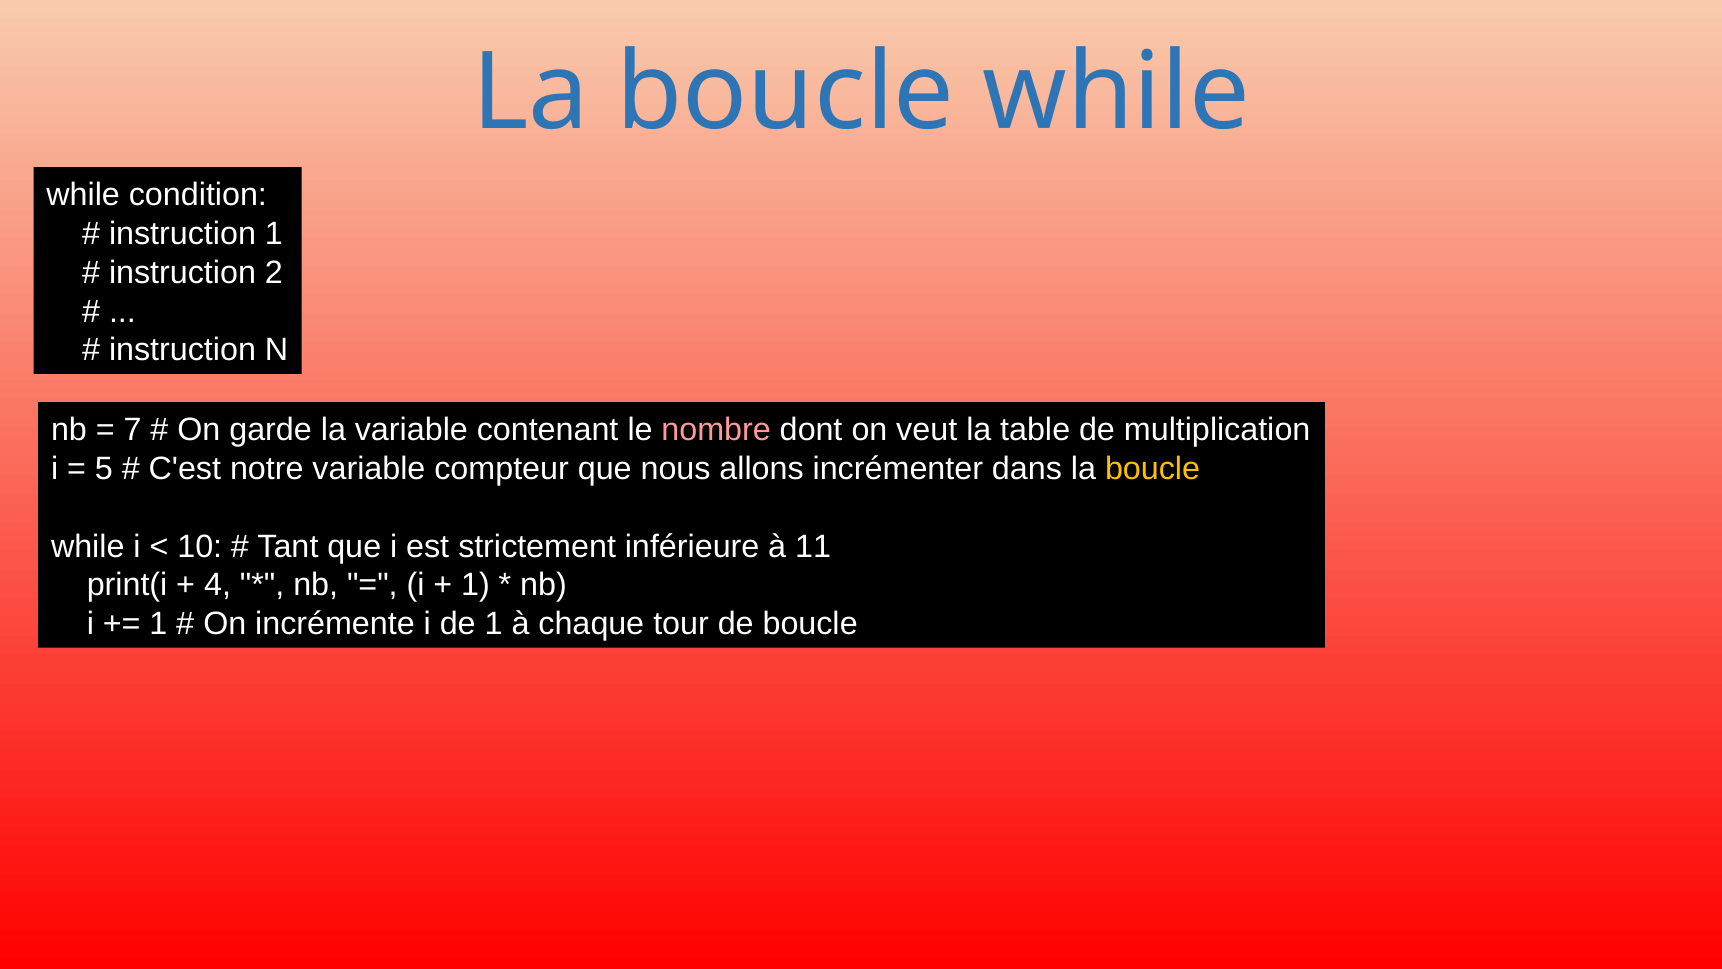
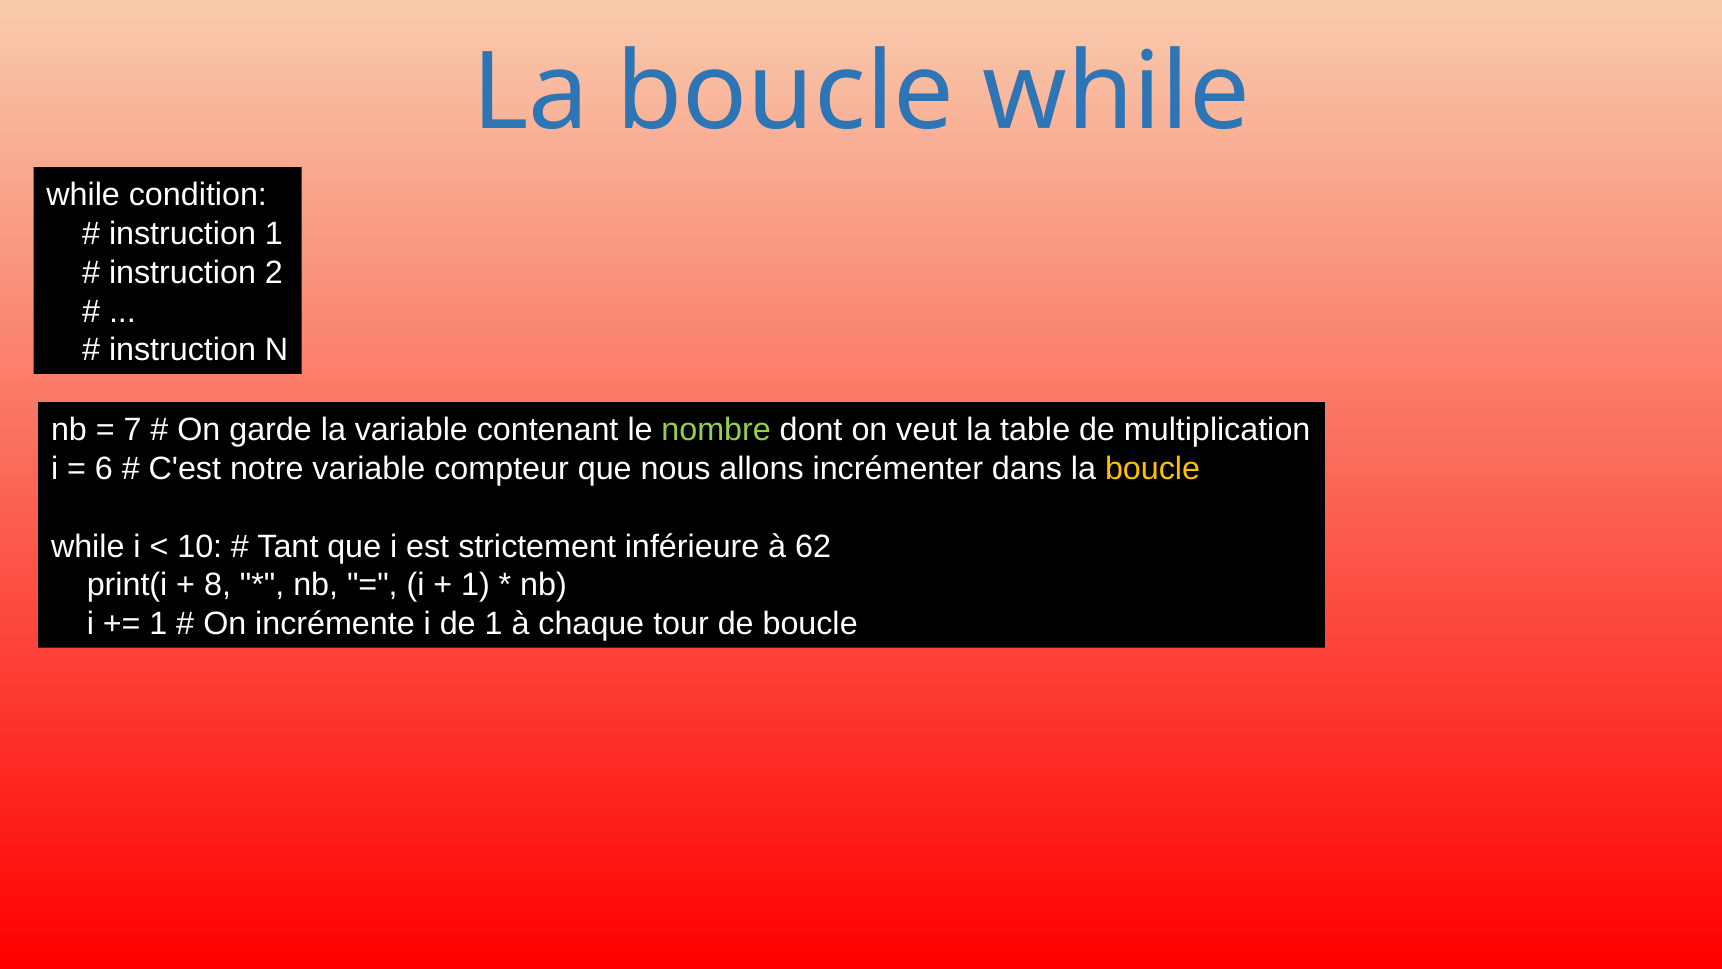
nombre colour: pink -> light green (716, 430)
5: 5 -> 6 (104, 469)
11: 11 -> 62 (813, 546)
4: 4 -> 8 (218, 585)
